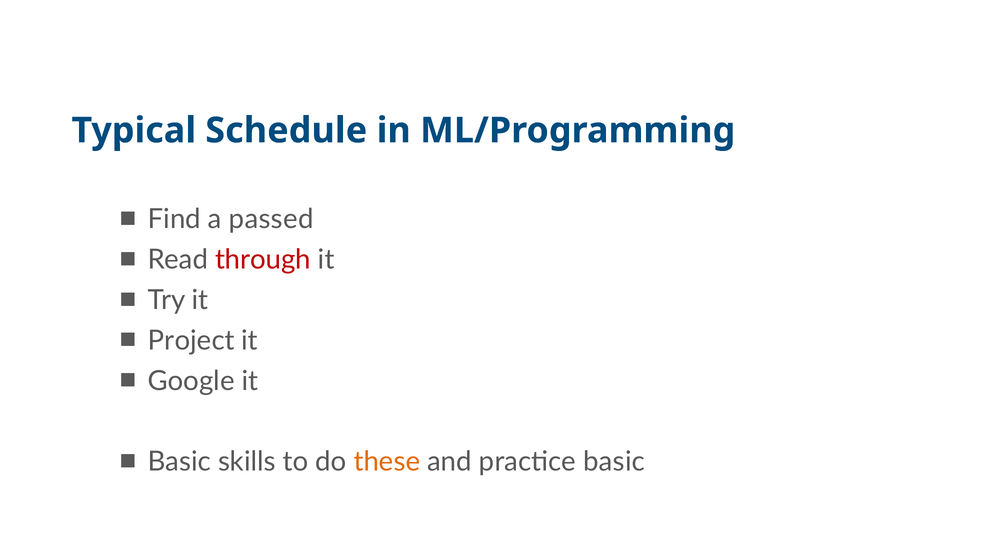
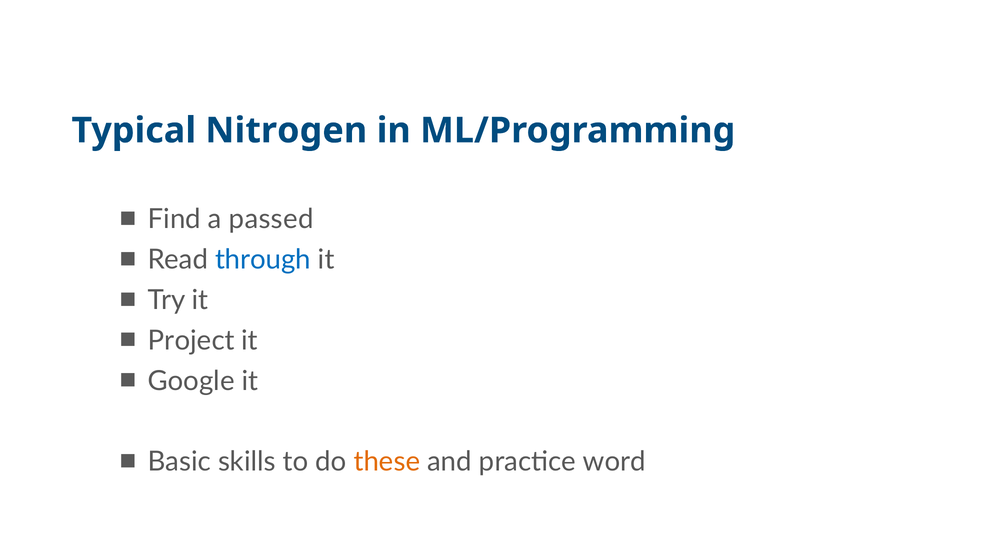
Schedule: Schedule -> Nitrogen (286, 131)
through colour: red -> blue (263, 260)
practice basic: basic -> word (614, 462)
